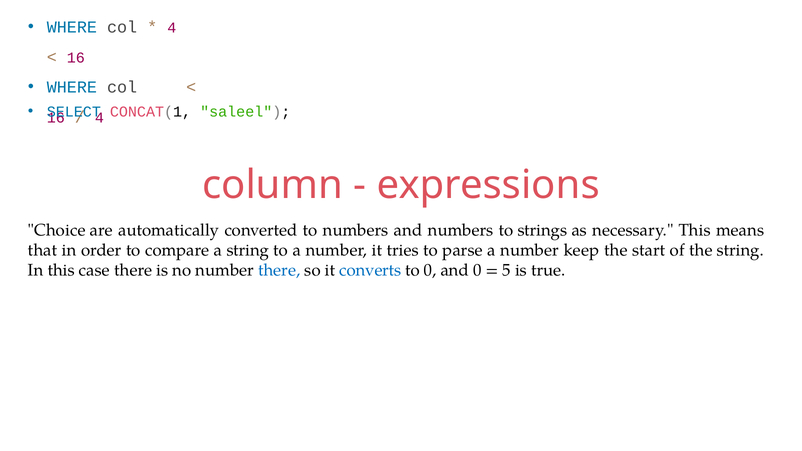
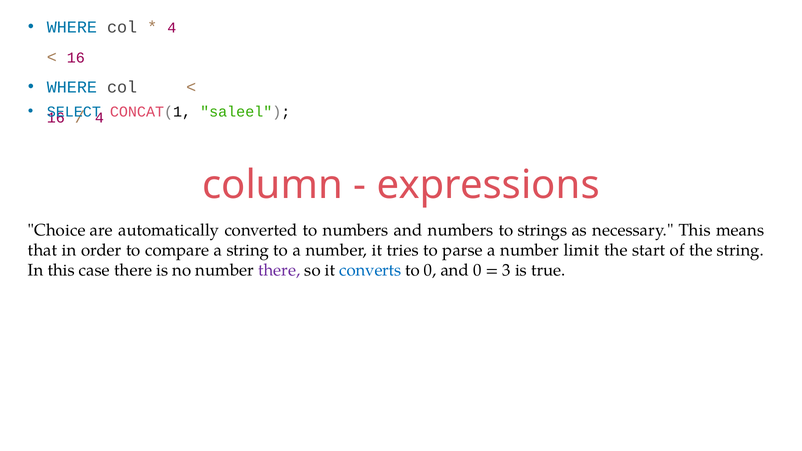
keep: keep -> limit (581, 250)
there colour: blue -> purple (279, 270)
5: 5 -> 3 (507, 270)
